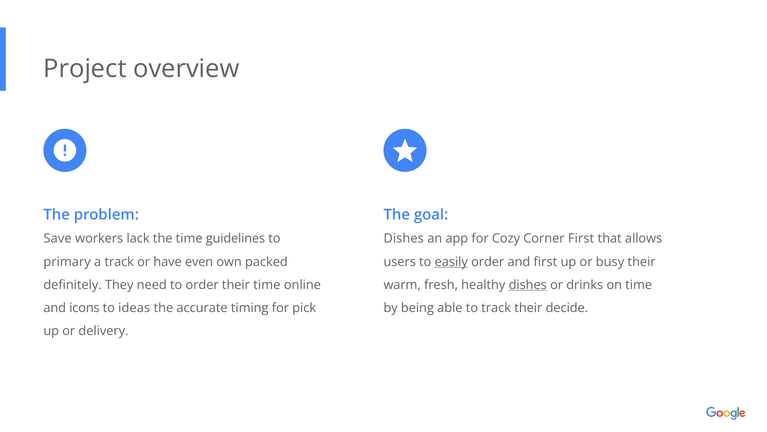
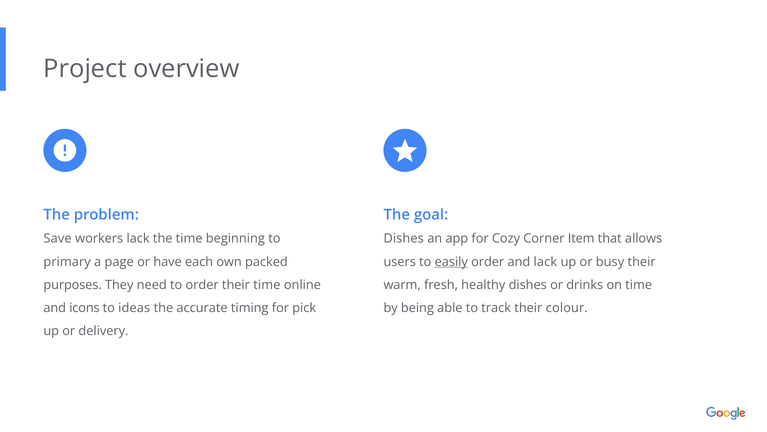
guidelines: guidelines -> beginning (235, 238)
Corner First: First -> Item (581, 238)
a track: track -> page (119, 261)
even: even -> each (199, 261)
and first: first -> lack (545, 261)
definitely: definitely -> purposes (73, 284)
dishes underline: present -> none (528, 284)
decide: decide -> colour (567, 308)
